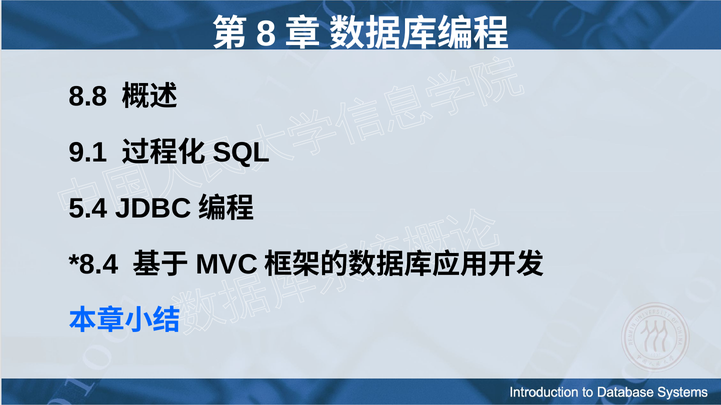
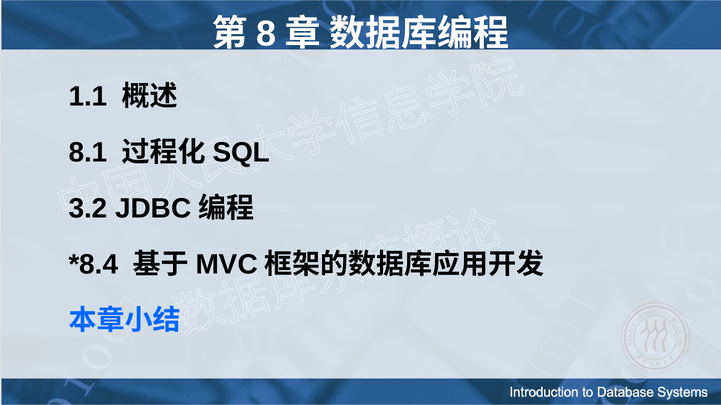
8.8: 8.8 -> 1.1 (88, 97)
9.1: 9.1 -> 8.1 (88, 153)
5.4: 5.4 -> 3.2 (88, 209)
